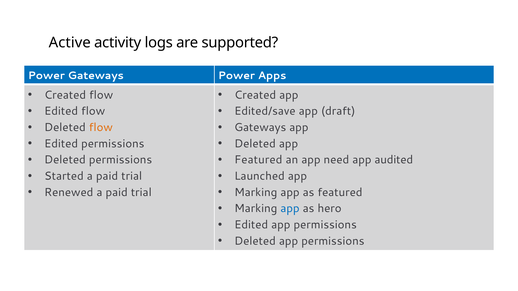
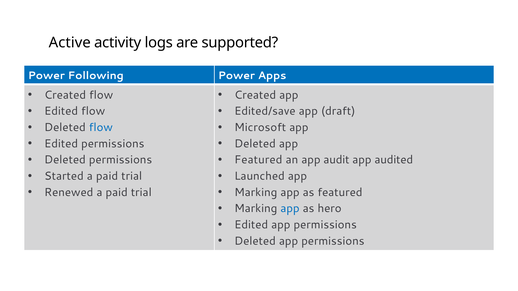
Power Gateways: Gateways -> Following (96, 76)
flow colour: orange -> blue (101, 128)
Gateways: Gateways -> Microsoft (260, 128)
need: need -> audit (336, 160)
